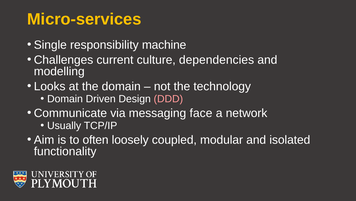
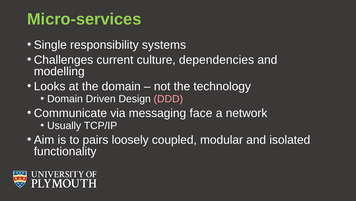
Micro-services colour: yellow -> light green (84, 19)
machine: machine -> systems (164, 45)
often: often -> pairs (95, 139)
